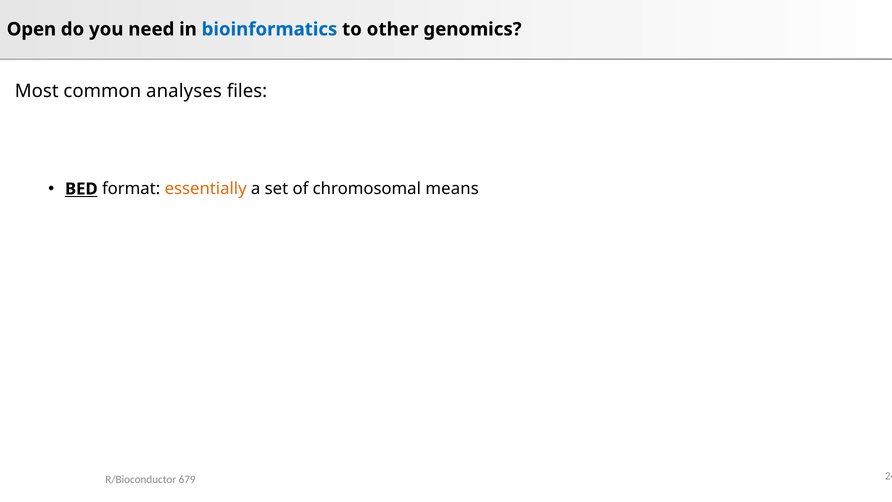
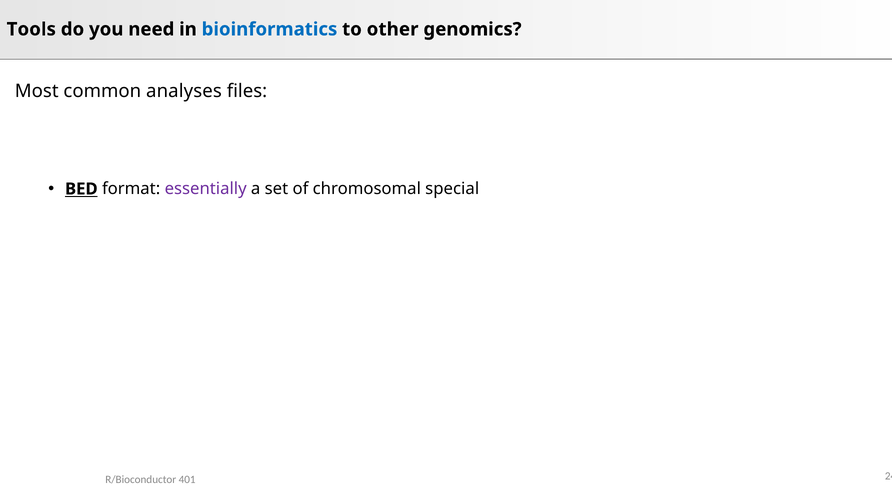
Open: Open -> Tools (31, 29)
essentially colour: orange -> purple (206, 189)
means: means -> special (452, 189)
679: 679 -> 401 (187, 479)
